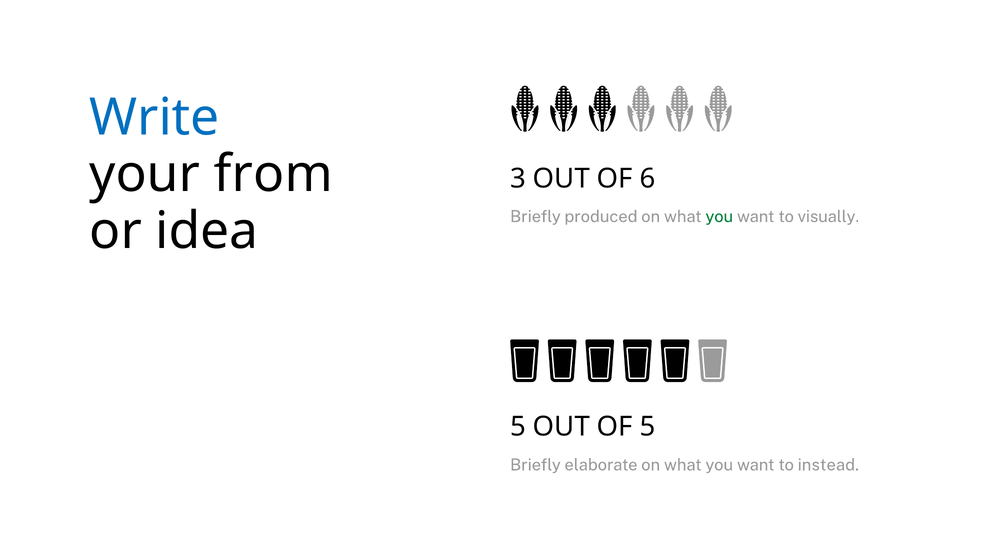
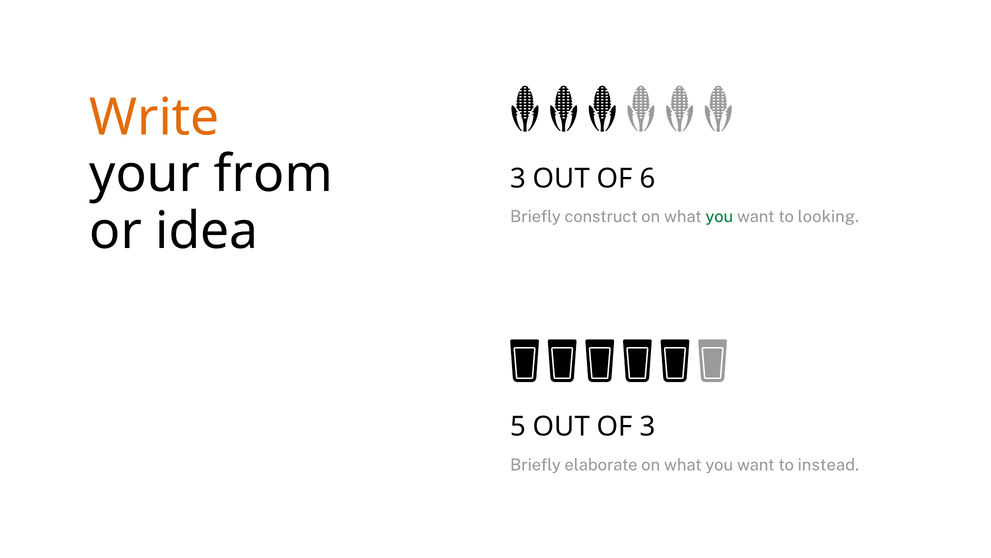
Write colour: blue -> orange (154, 117)
produced: produced -> construct (601, 216)
visually: visually -> looking (828, 216)
OF 5: 5 -> 3 (648, 426)
